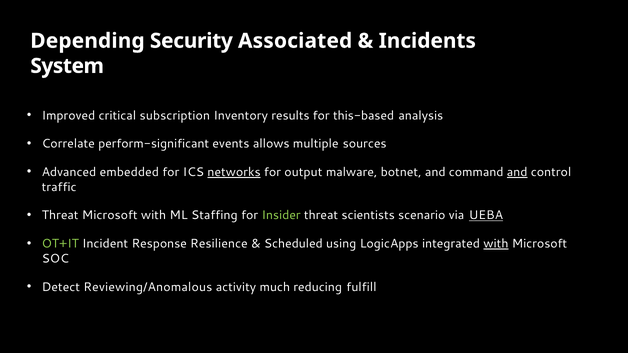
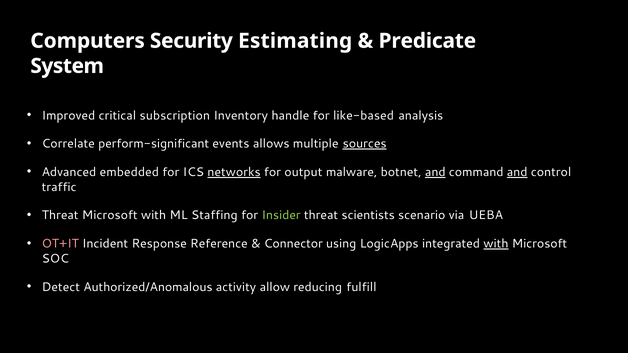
Depending: Depending -> Computers (88, 41)
Associated: Associated -> Estimating (295, 41)
Incidents: Incidents -> Predicate (427, 41)
results: results -> handle (290, 115)
this-based: this-based -> like-based (364, 115)
sources underline: none -> present (365, 144)
and underline: none -> present (435, 172)
UEBA underline: present -> none (486, 216)
OT+IT colour: light green -> pink (60, 244)
Resilience: Resilience -> Reference (219, 244)
Scheduled: Scheduled -> Connector (293, 244)
Reviewing/Anomalous: Reviewing/Anomalous -> Authorized/Anomalous (148, 287)
much: much -> allow (275, 287)
